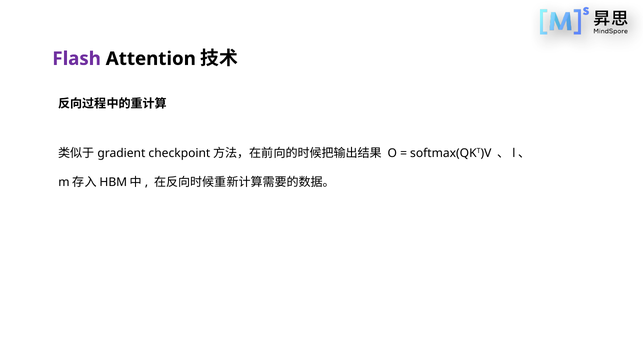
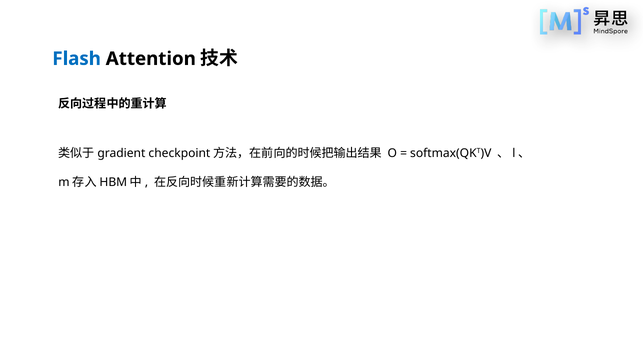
Flash colour: purple -> blue (77, 59)
